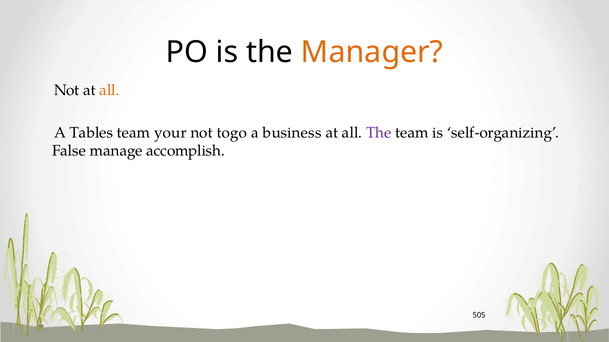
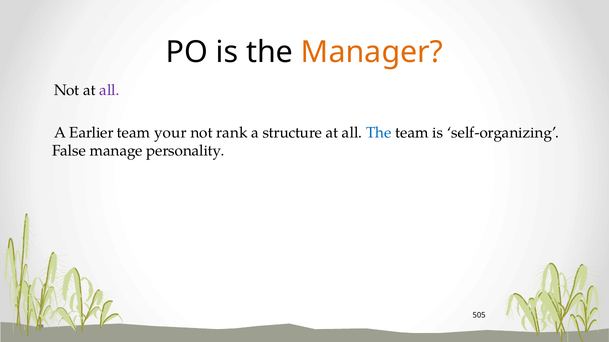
all colour: orange -> purple (110, 90)
Tables: Tables -> Earlier (91, 133)
togo: togo -> rank (232, 133)
business: business -> structure (292, 133)
The colour: purple -> blue (379, 133)
accomplish: accomplish -> personality (186, 151)
